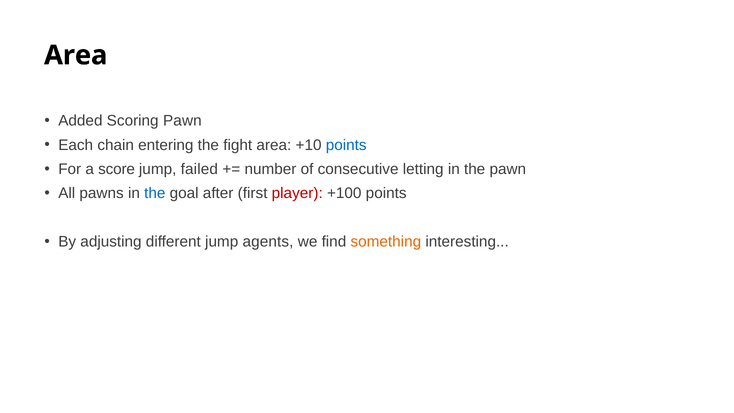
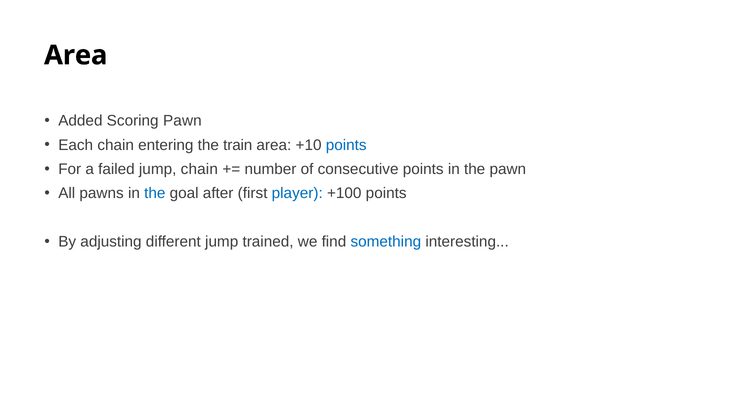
fight: fight -> train (238, 145)
score: score -> failed (116, 169)
jump failed: failed -> chain (199, 169)
consecutive letting: letting -> points (423, 169)
player colour: red -> blue (297, 193)
agents: agents -> trained (268, 242)
something colour: orange -> blue (386, 242)
